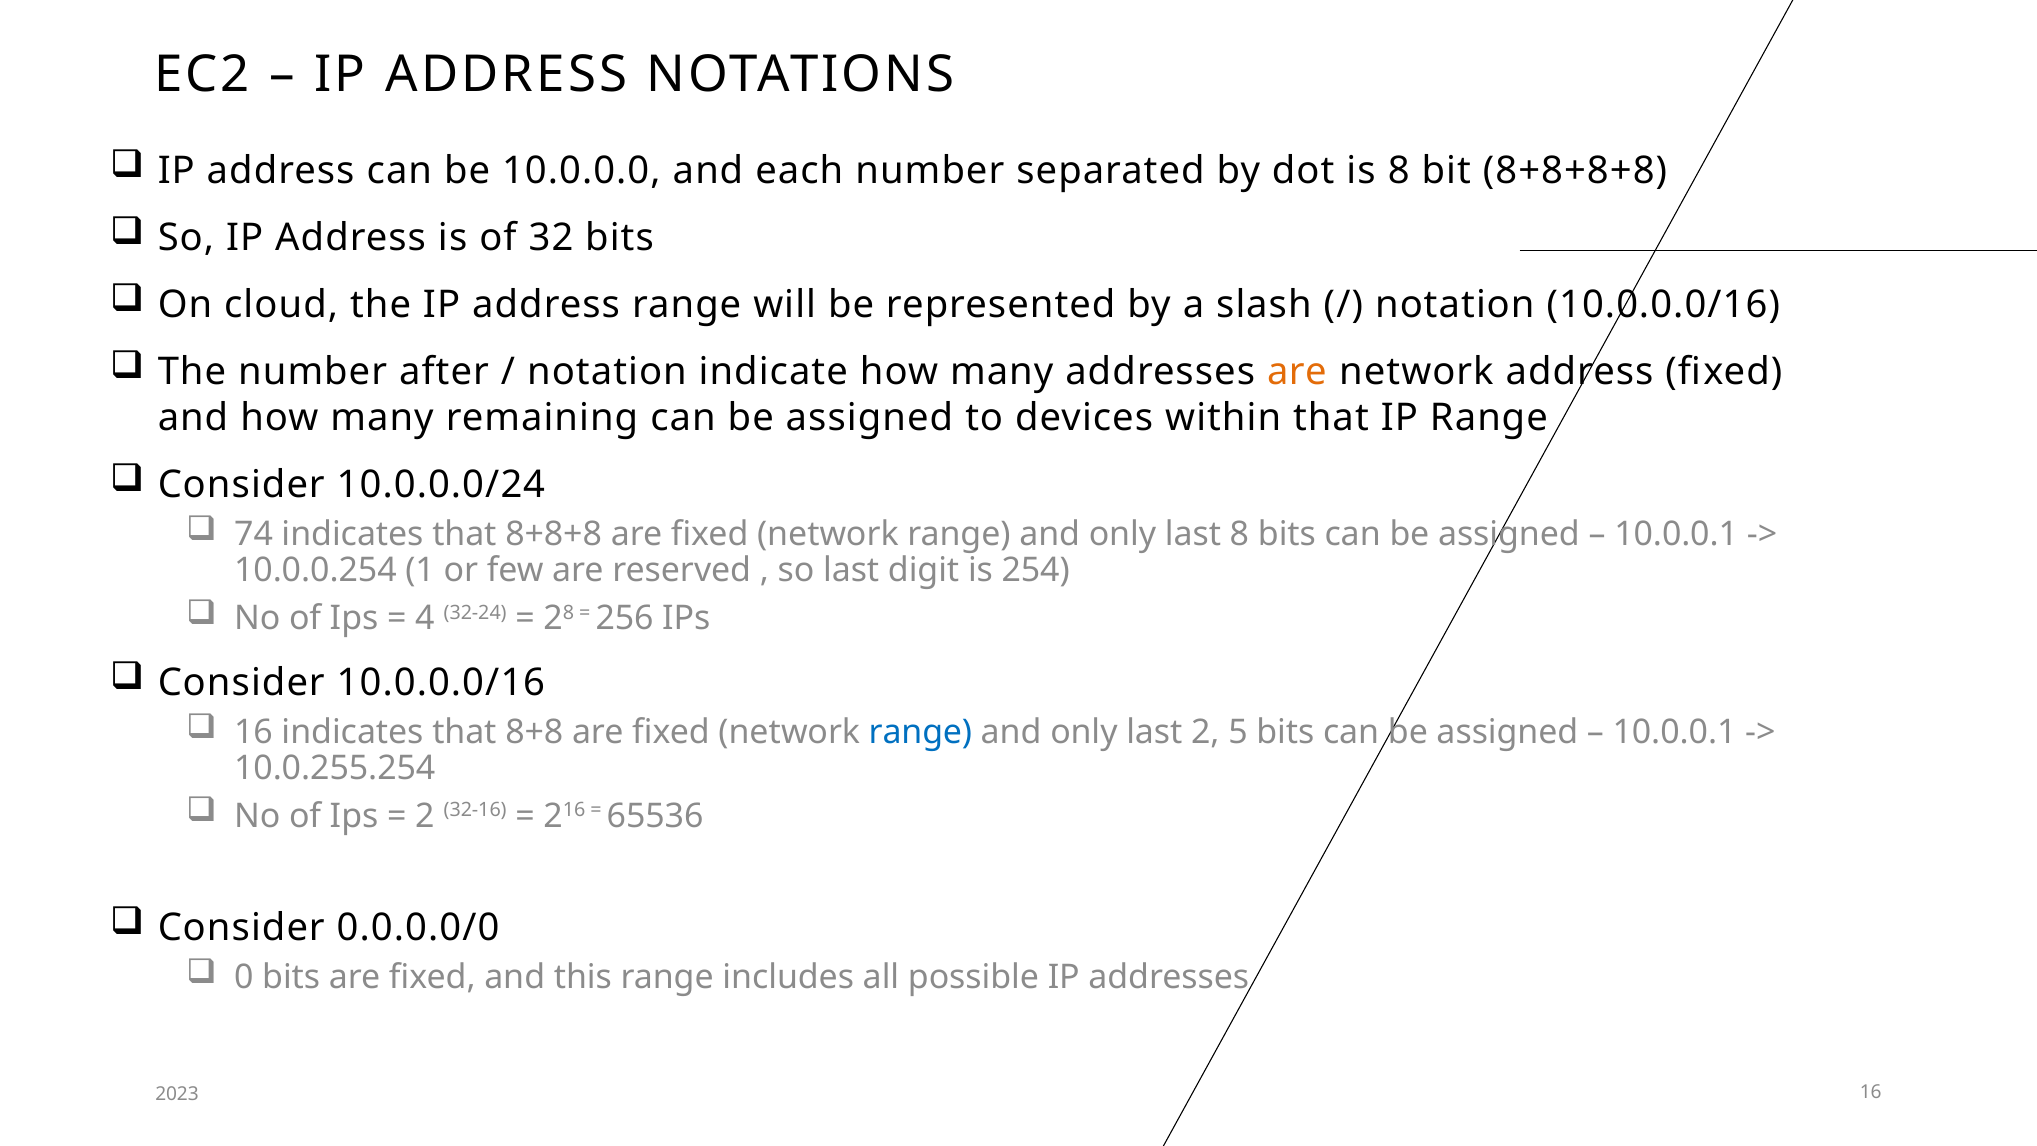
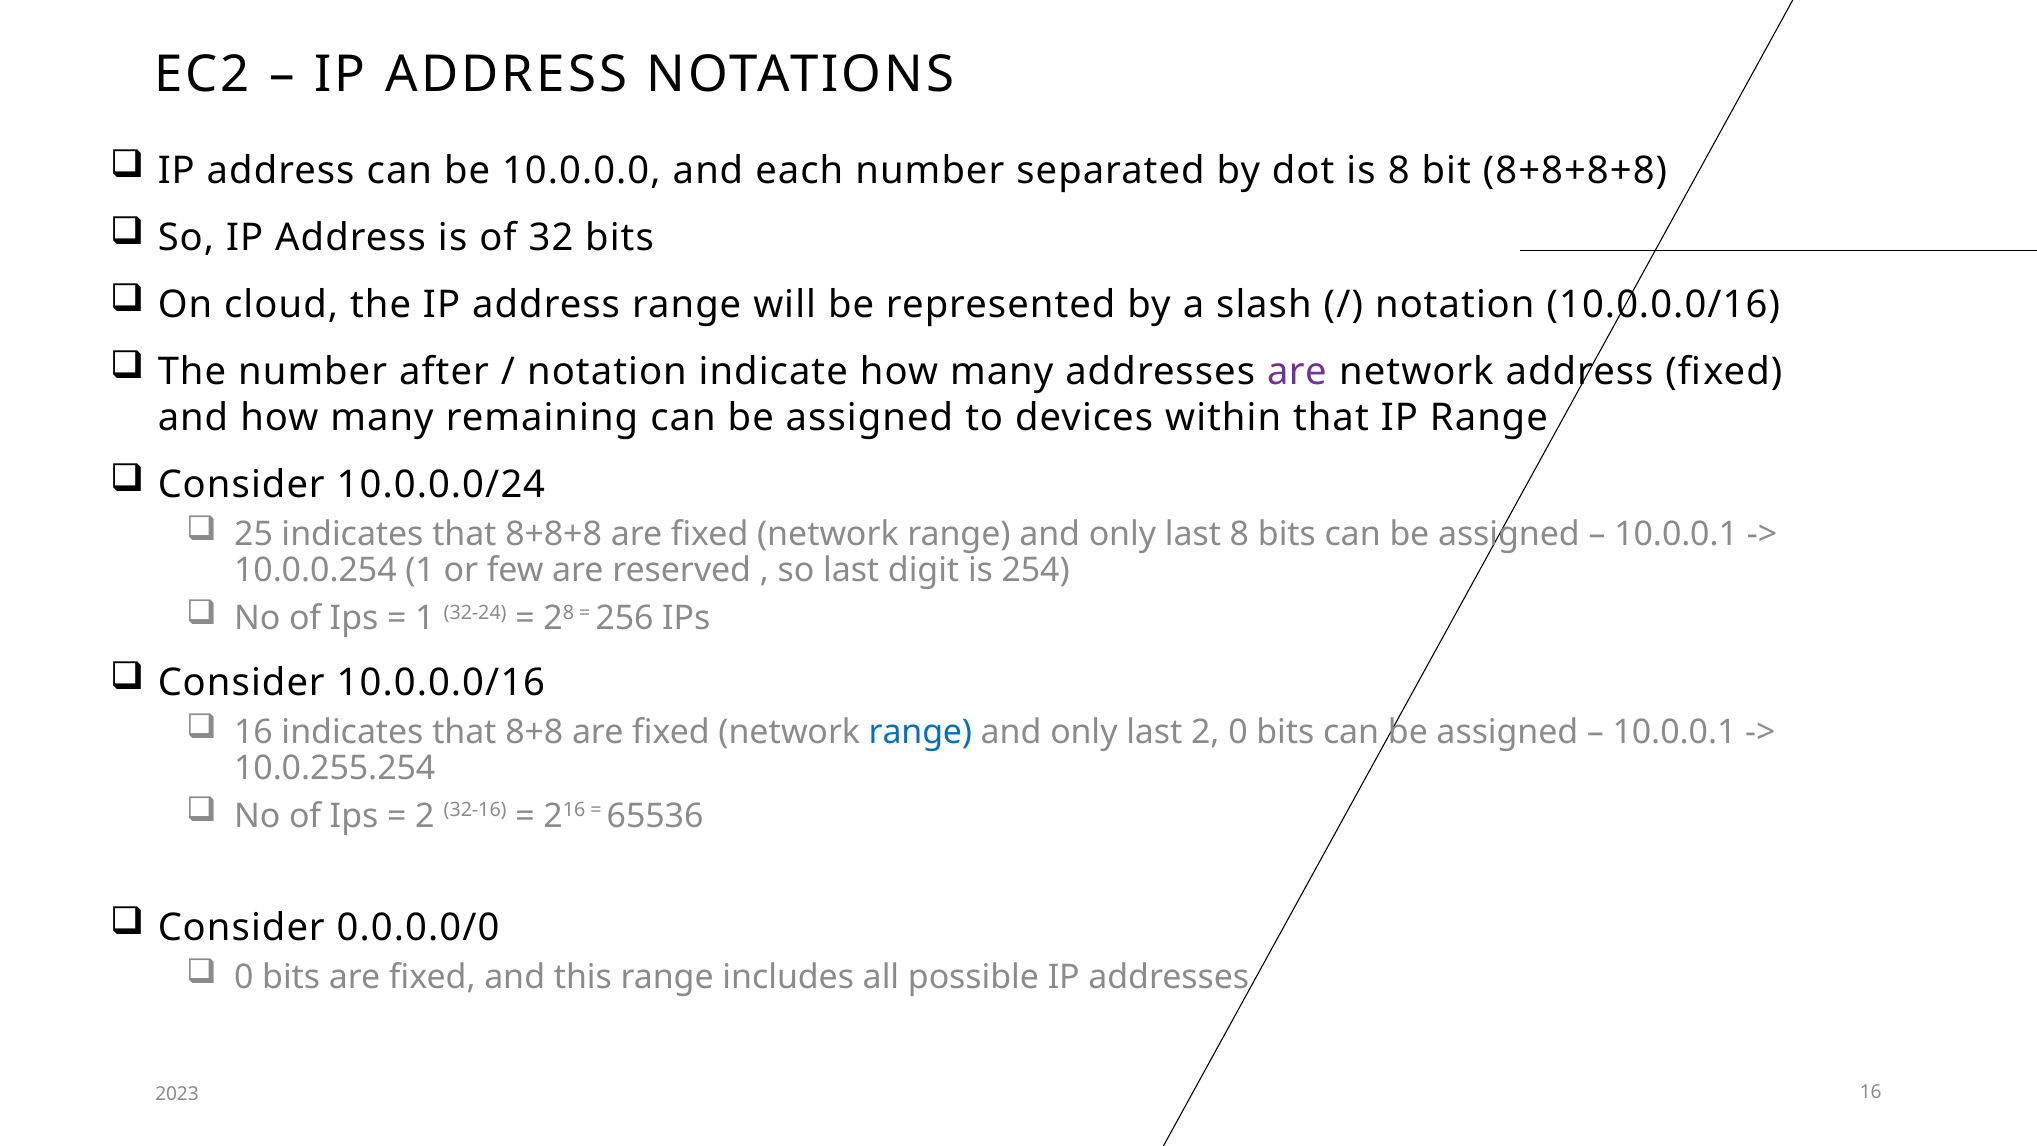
are colour: orange -> purple (1297, 372)
74: 74 -> 25 (254, 534)
4: 4 -> 1 (425, 618)
2 5: 5 -> 0 (1238, 732)
